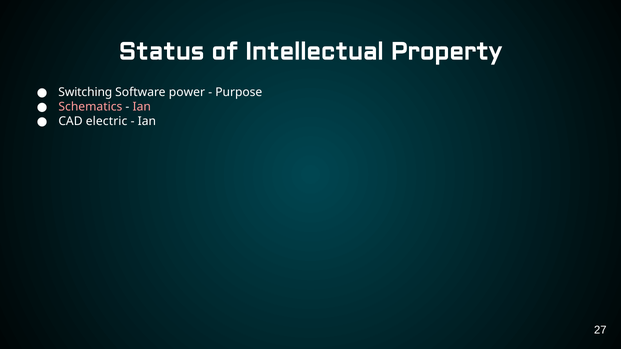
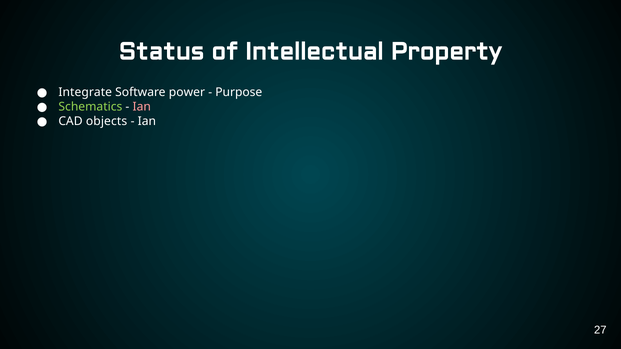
Switching: Switching -> Integrate (85, 93)
Schematics colour: pink -> light green (90, 107)
electric: electric -> objects (107, 122)
